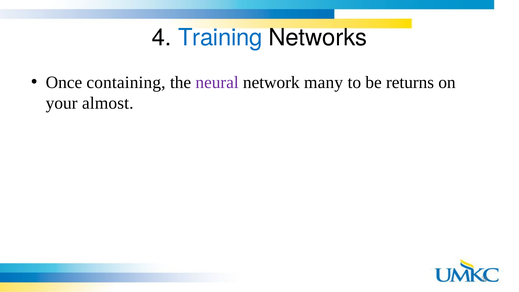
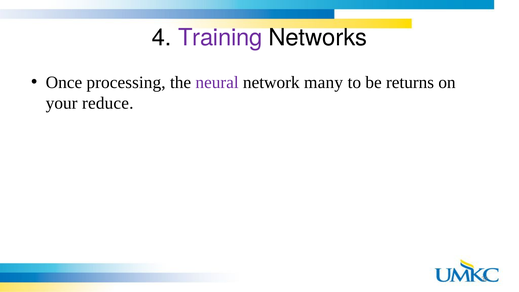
Training colour: blue -> purple (220, 38)
containing: containing -> processing (126, 82)
almost: almost -> reduce (108, 103)
